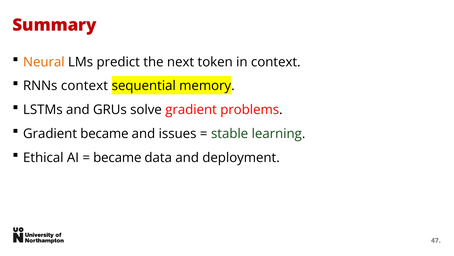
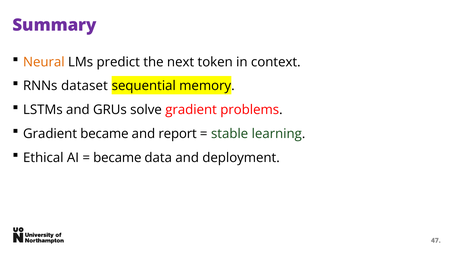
Summary colour: red -> purple (55, 25)
RNNs context: context -> dataset (84, 86)
issues: issues -> report (178, 133)
